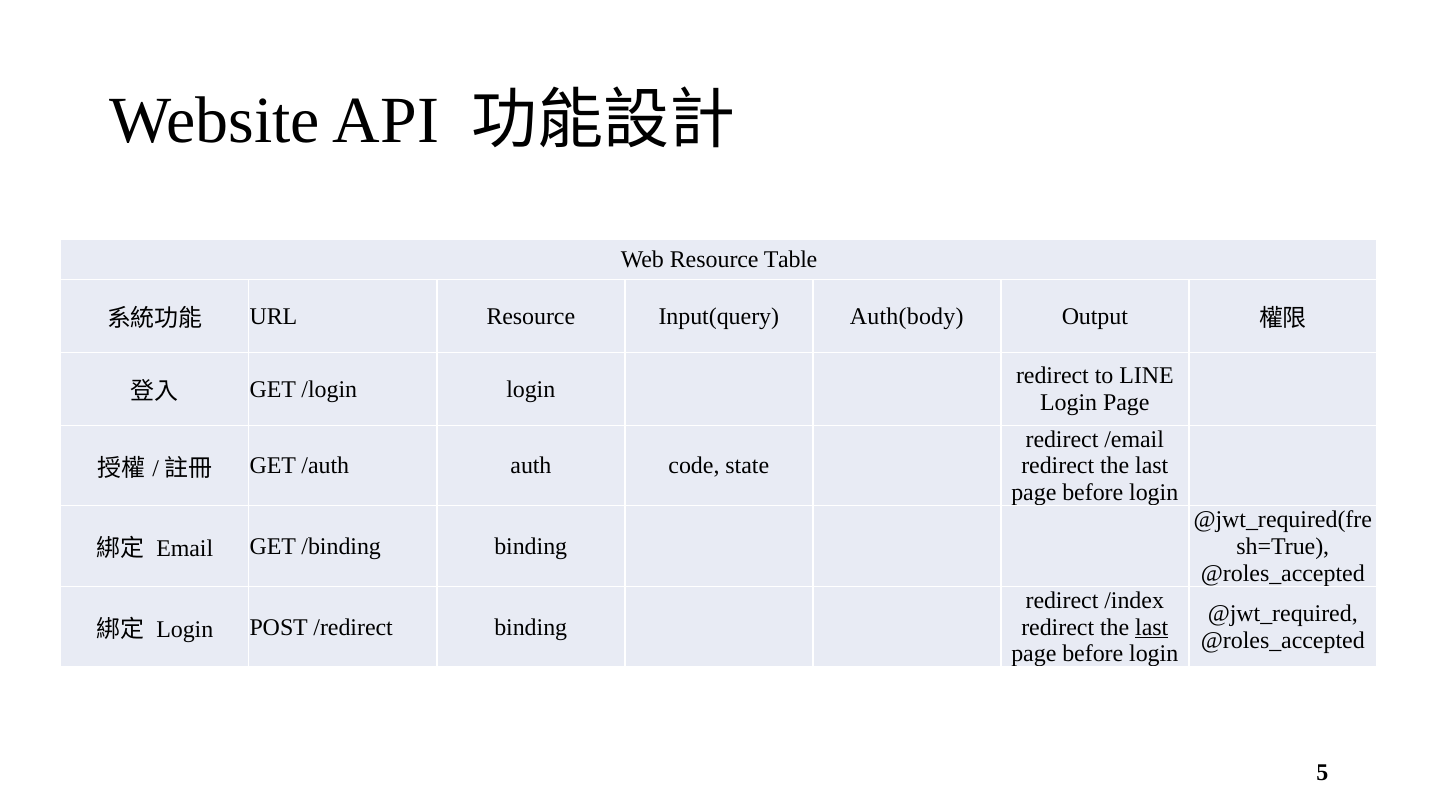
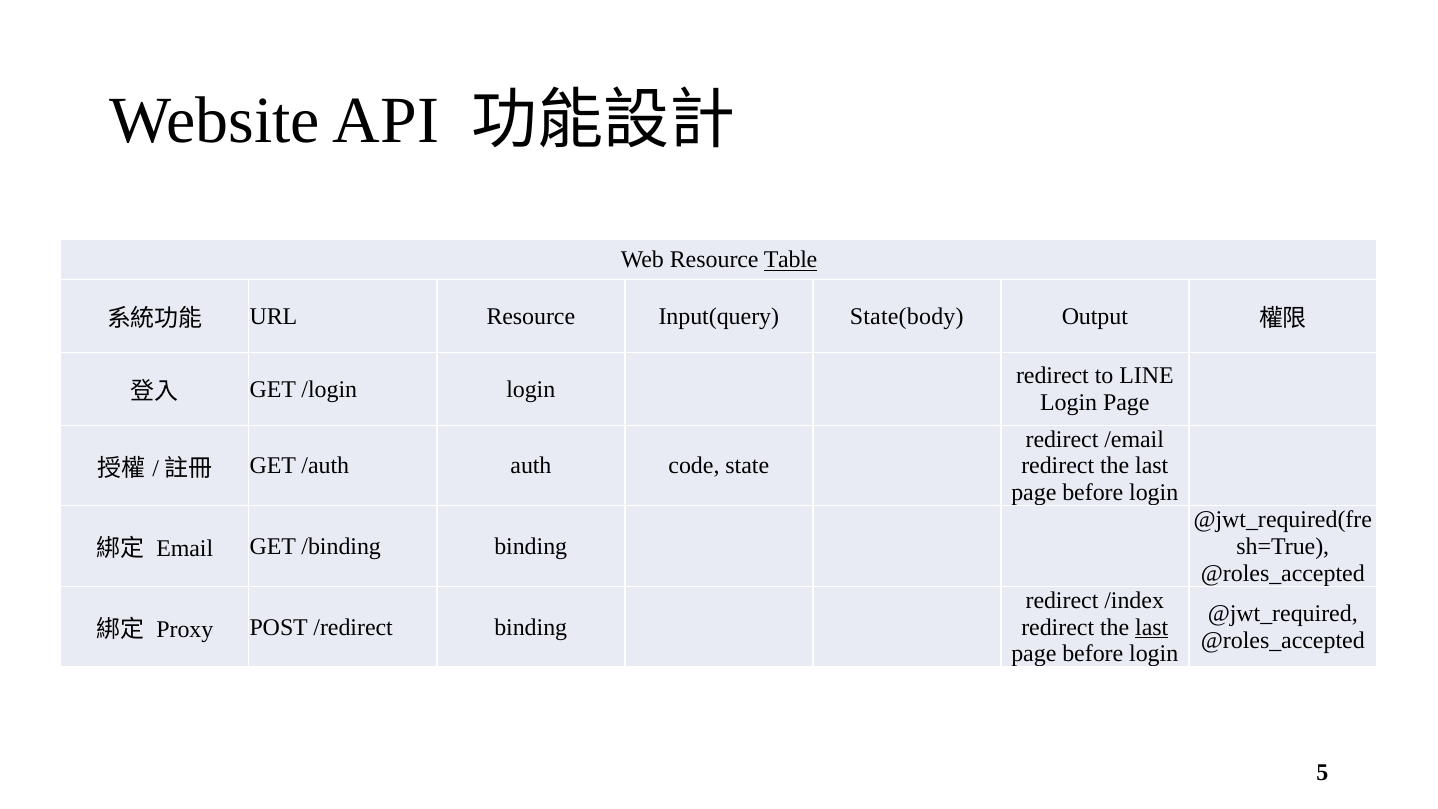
Table underline: none -> present (791, 260)
Auth(body: Auth(body -> State(body (907, 317)
Login: Login -> Proxy (185, 629)
